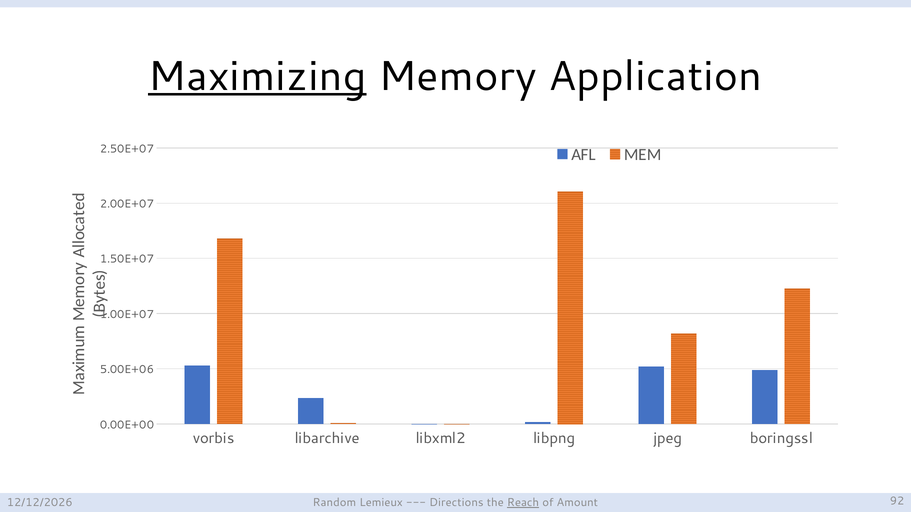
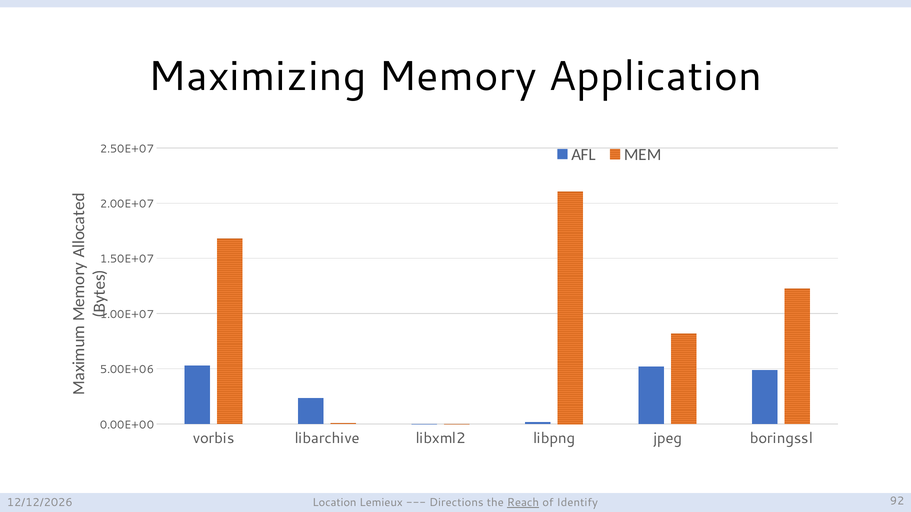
Maximizing underline: present -> none (257, 77)
Random: Random -> Location (334, 503)
Amount: Amount -> Identify (577, 503)
